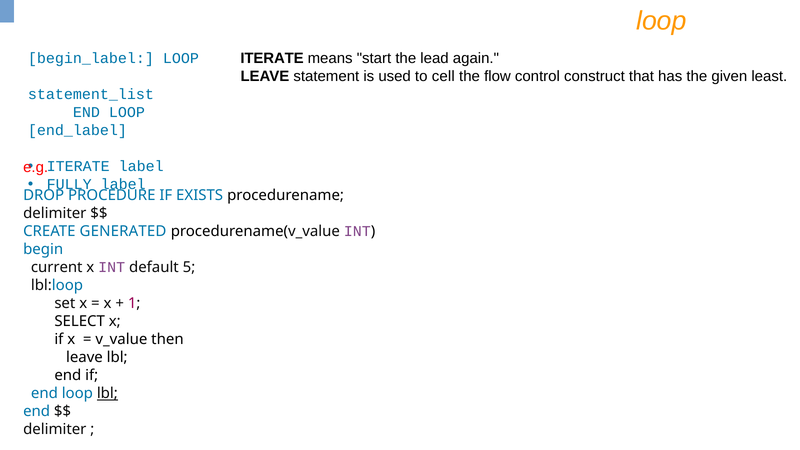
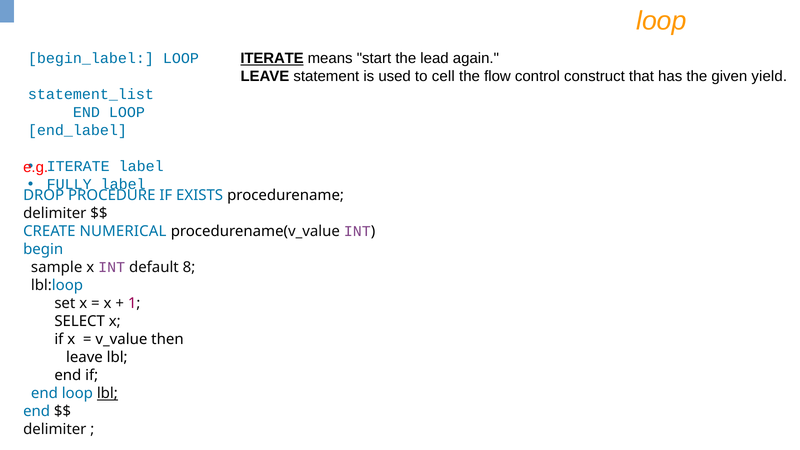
ITERATE underline: none -> present (272, 58)
least: least -> yield (769, 76)
GENERATED: GENERATED -> NUMERICAL (123, 231)
current: current -> sample (57, 267)
5: 5 -> 8 (189, 267)
